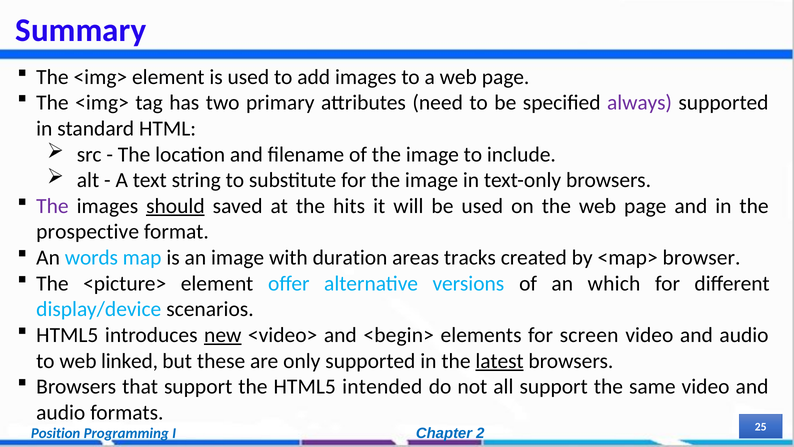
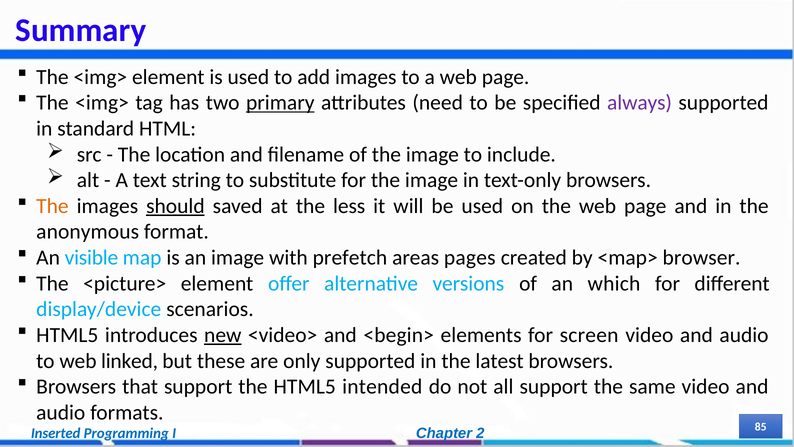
primary underline: none -> present (280, 103)
The colour: purple -> orange (52, 206)
hits: hits -> less (349, 206)
prospective: prospective -> anonymous (88, 232)
words: words -> visible (91, 257)
duration: duration -> prefetch (350, 257)
tracks: tracks -> pages (470, 257)
latest underline: present -> none (500, 361)
25: 25 -> 85 (761, 427)
Position: Position -> Inserted (56, 433)
